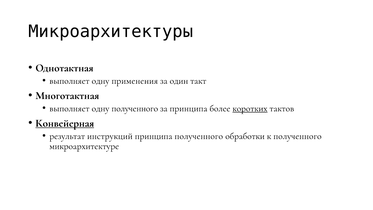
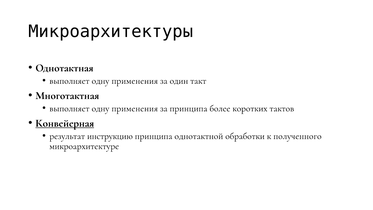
полученного: полученного -> применения (135, 108)
коротких underline: present -> none (250, 108)
инструкций: инструкций -> инструкцию (110, 136)
принципа полученного: полученного -> однотактной (199, 136)
